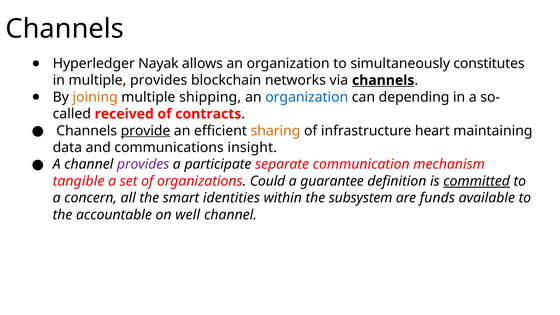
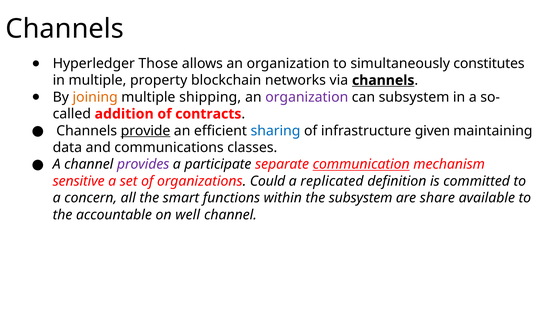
Nayak: Nayak -> Those (158, 64)
multiple provides: provides -> property (159, 80)
organization colour: blue -> purple (307, 97)
can depending: depending -> subsystem (414, 97)
received: received -> addition (124, 114)
sharing colour: orange -> blue (276, 131)
heart: heart -> given (432, 131)
insight: insight -> classes (252, 148)
communication underline: none -> present (361, 164)
tangible: tangible -> sensitive (79, 181)
guarantee: guarantee -> replicated (332, 181)
committed underline: present -> none (477, 181)
identities: identities -> functions (231, 198)
funds: funds -> share (437, 198)
